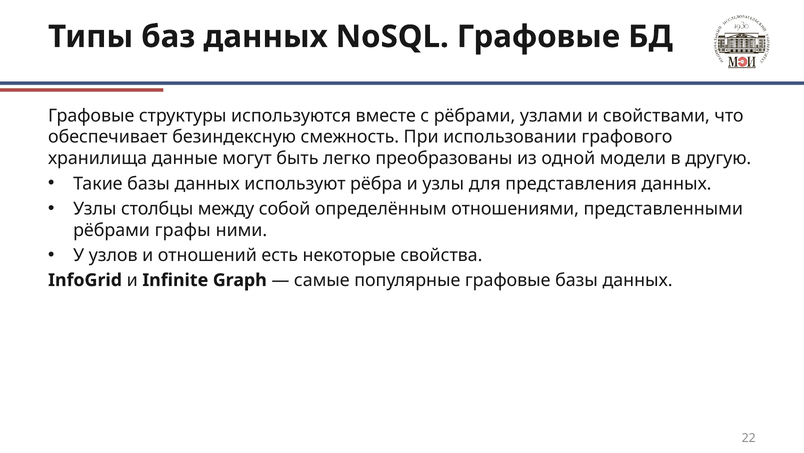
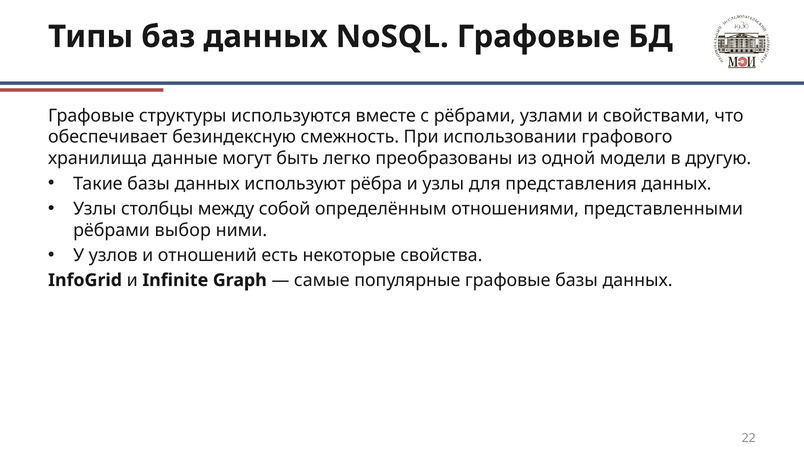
графы: графы -> выбор (183, 230)
